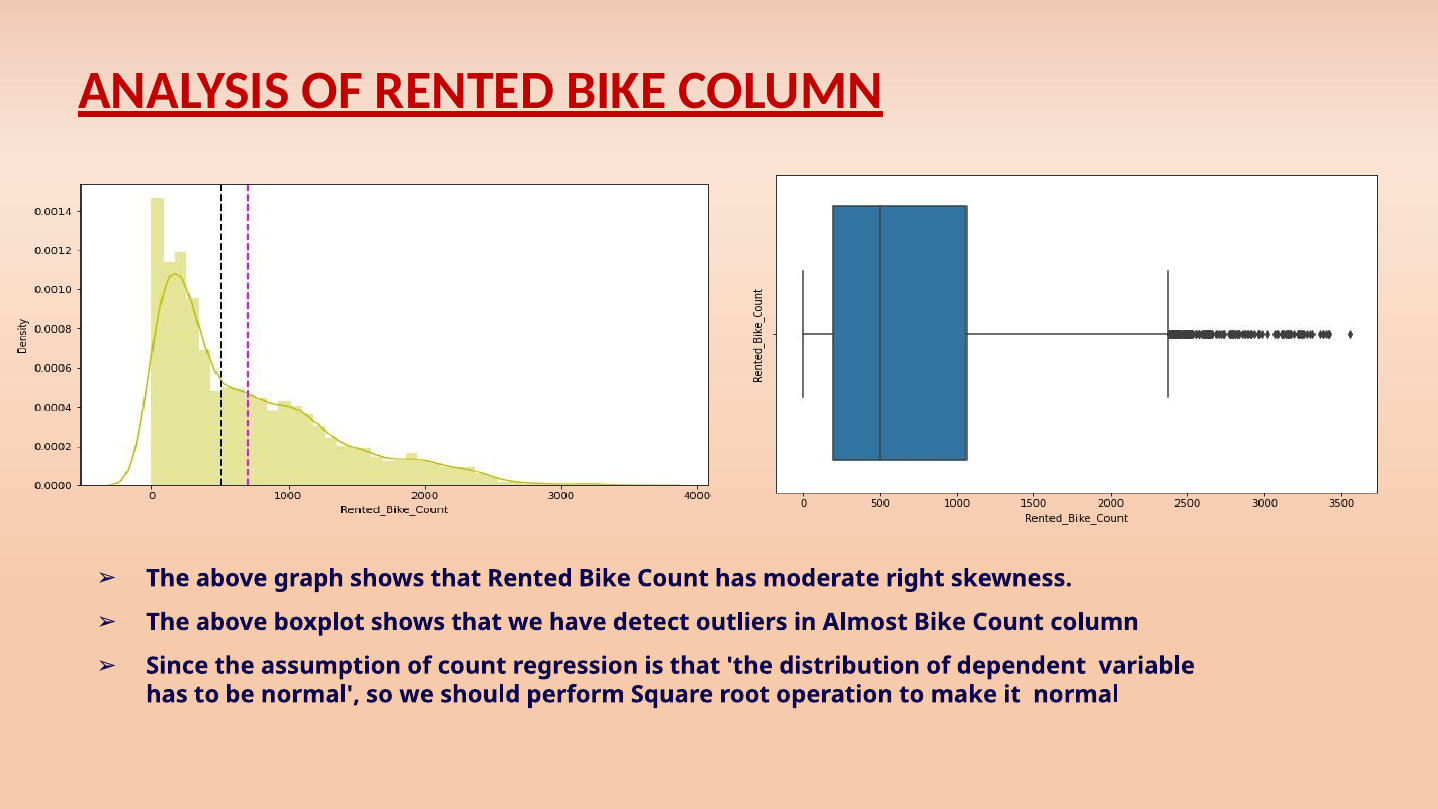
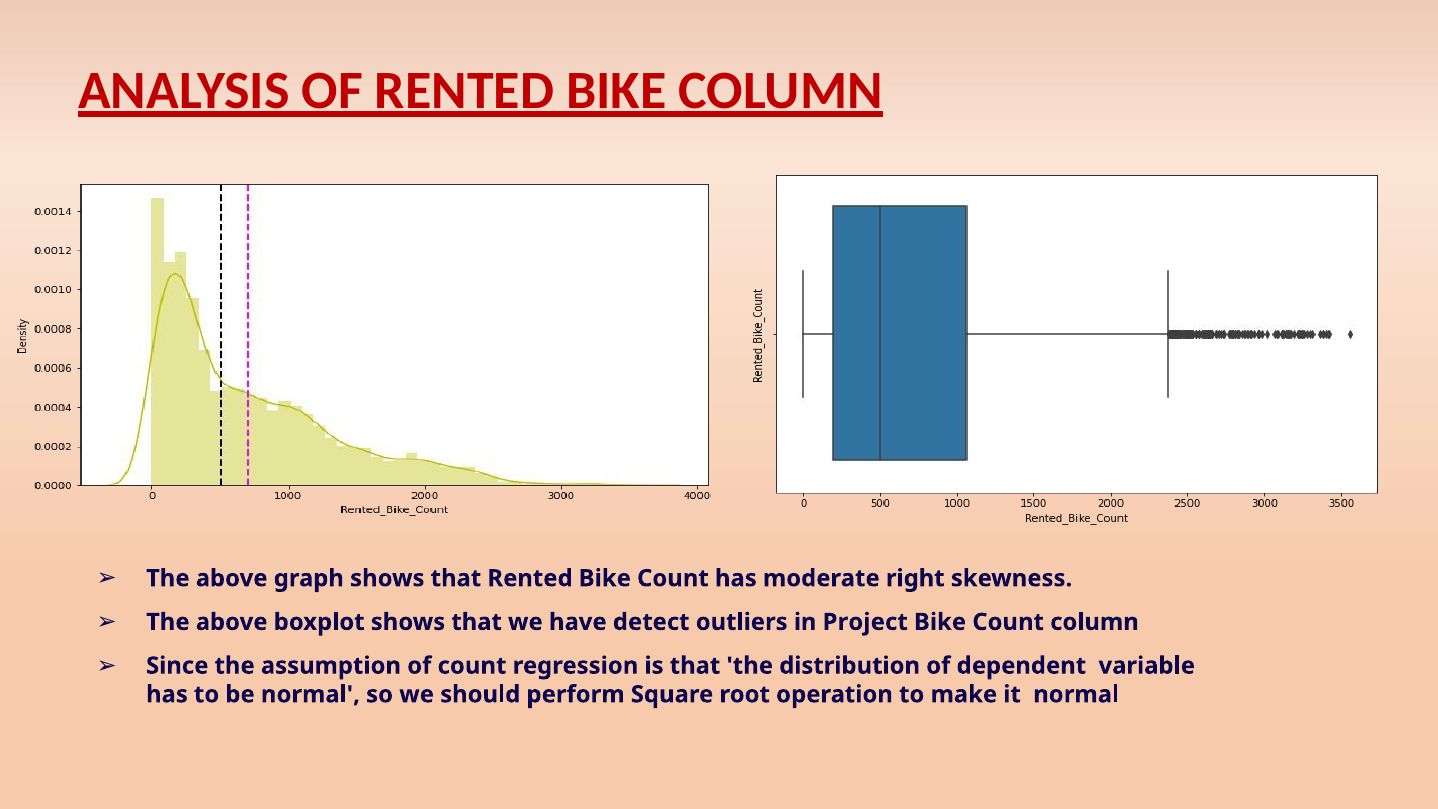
Almost: Almost -> Project (865, 622)
